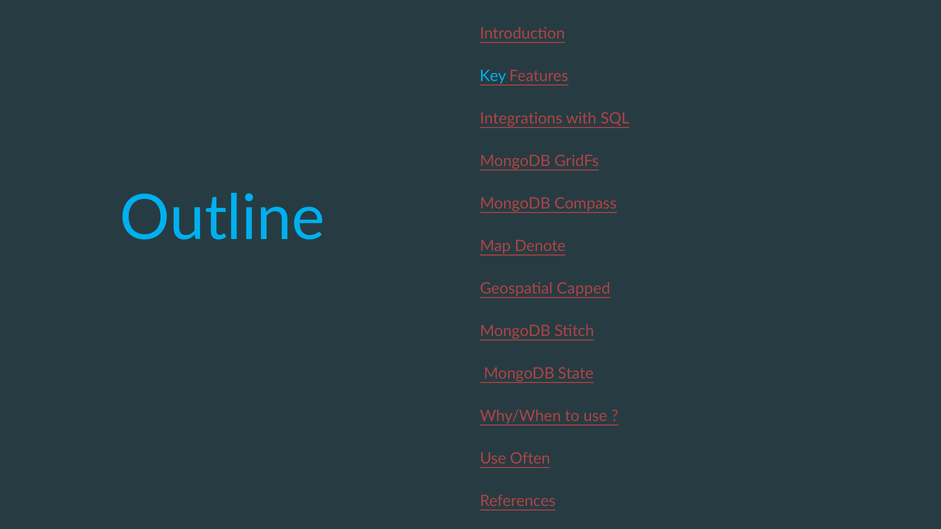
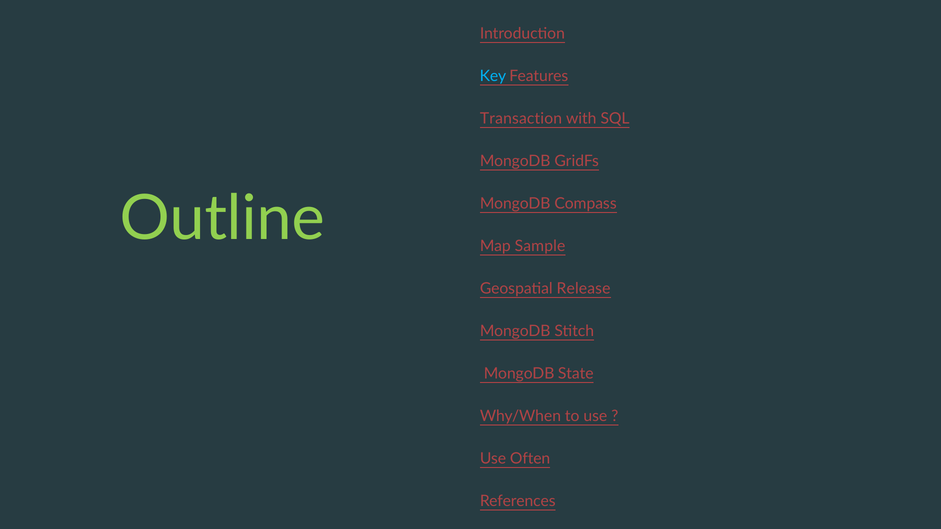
Integrations: Integrations -> Transaction (521, 118)
Outline colour: light blue -> light green (222, 219)
Denote: Denote -> Sample (540, 246)
Capped: Capped -> Release (584, 289)
